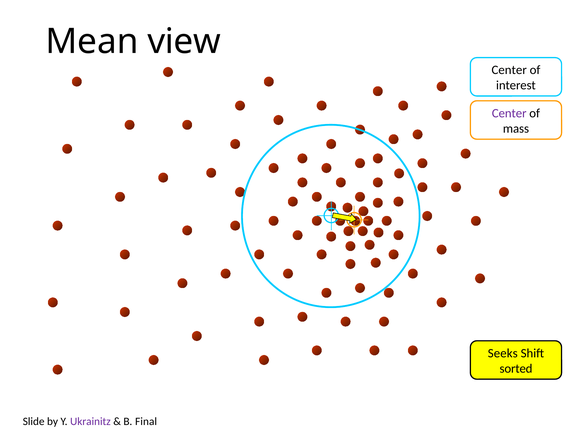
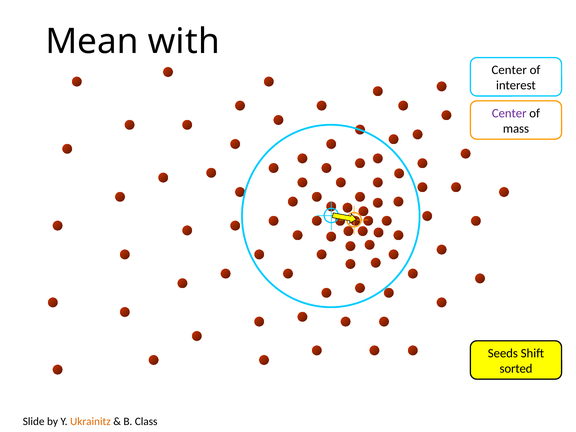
view: view -> with (184, 42)
Seeks: Seeks -> Seeds (503, 353)
Ukrainitz colour: purple -> orange (90, 421)
Final: Final -> Class (146, 421)
